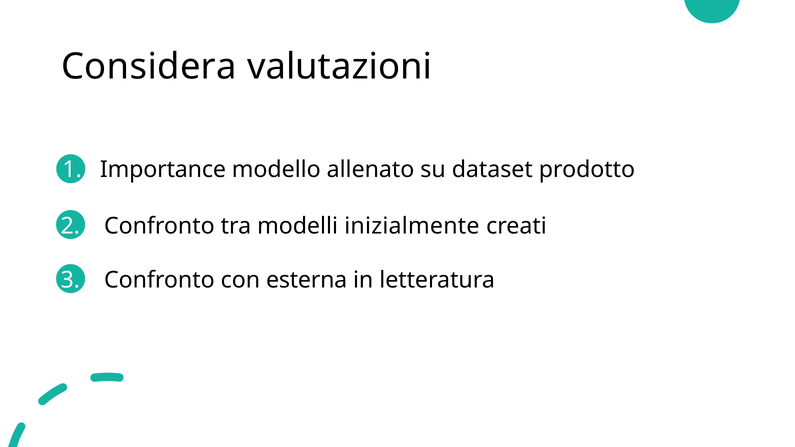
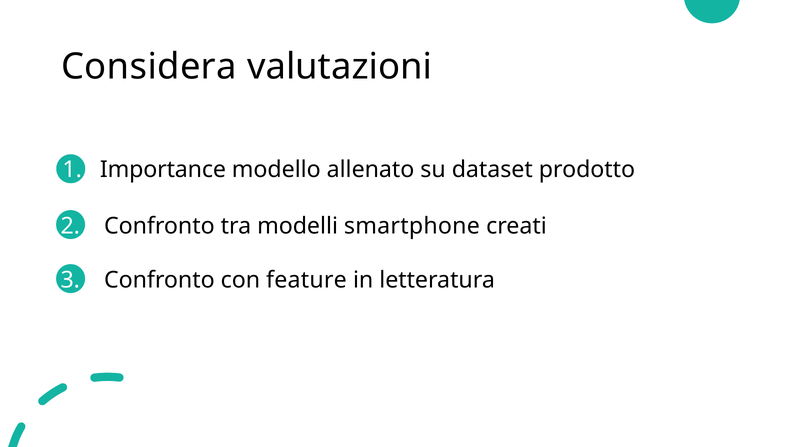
inizialmente: inizialmente -> smartphone (412, 226)
esterna: esterna -> feature (306, 280)
